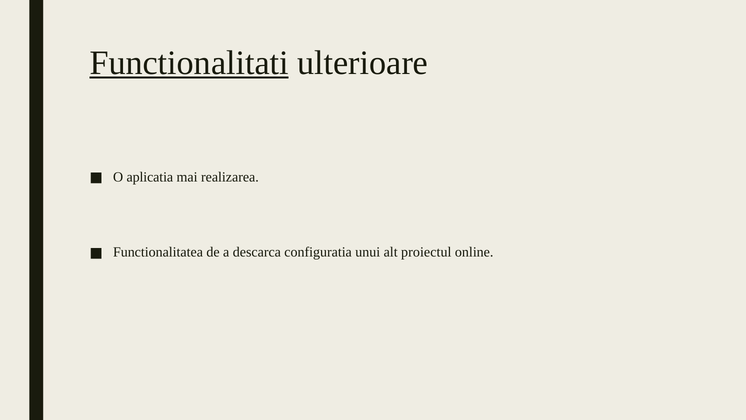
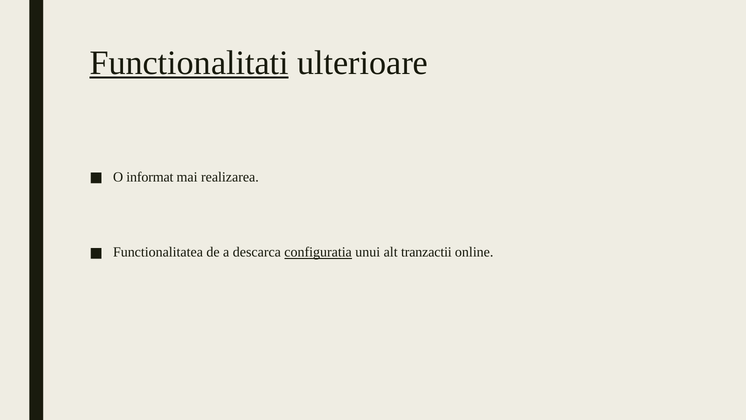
aplicatia: aplicatia -> informat (150, 177)
configuratia underline: none -> present (318, 252)
proiectul: proiectul -> tranzactii (426, 252)
